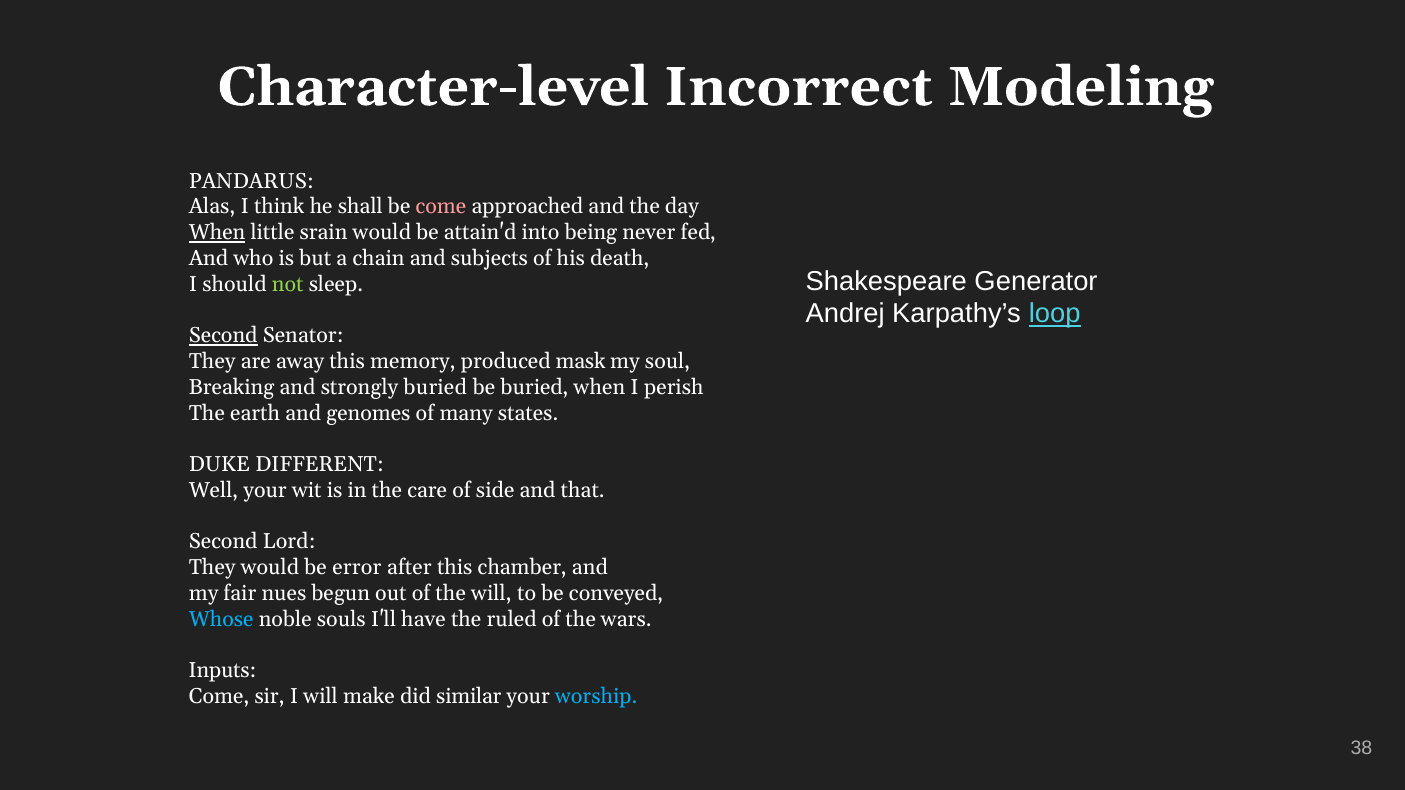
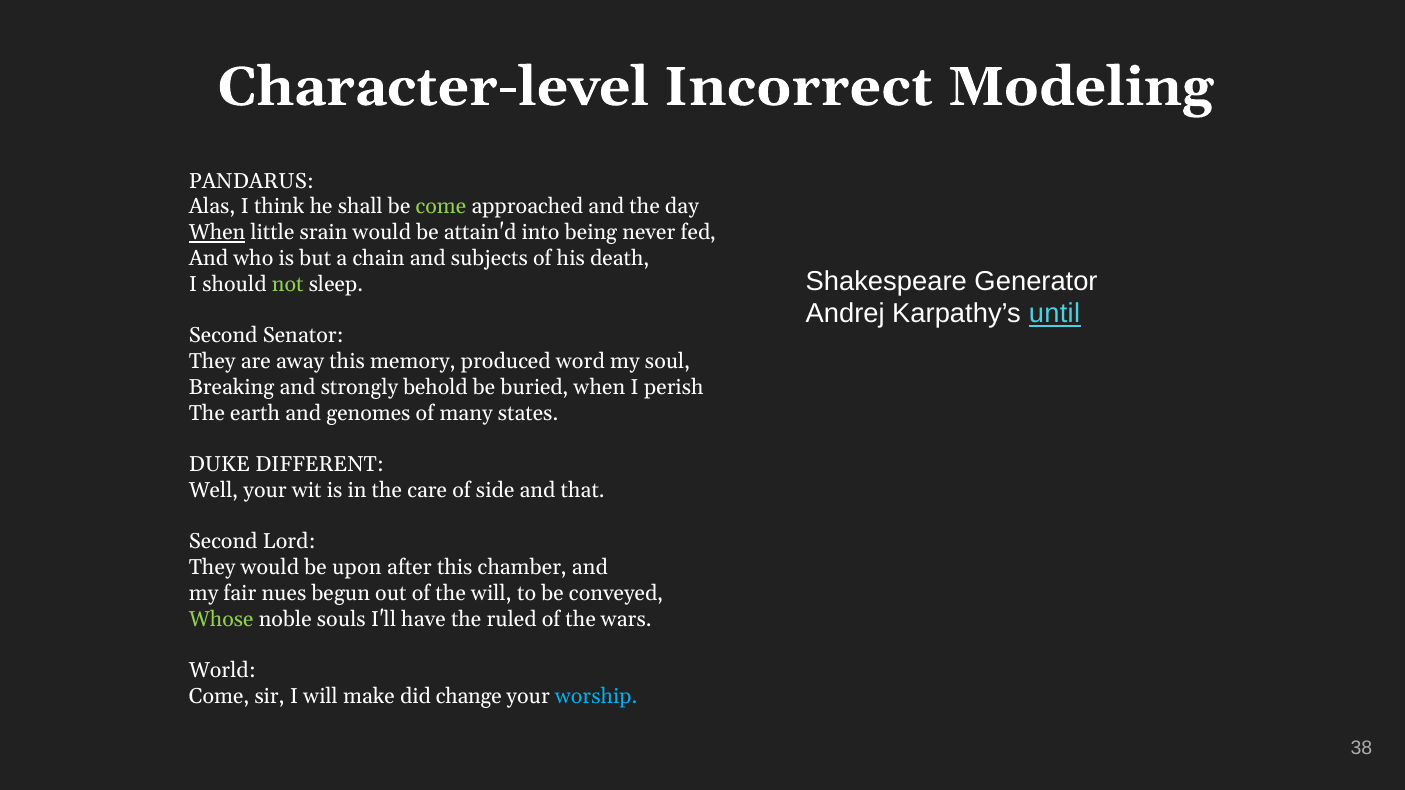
come colour: pink -> light green (441, 207)
loop: loop -> until (1055, 314)
Second underline: present -> none (223, 336)
mask: mask -> word (580, 362)
strongly buried: buried -> behold (435, 387)
error: error -> upon (357, 568)
Whose colour: light blue -> light green (221, 619)
Inputs: Inputs -> World (222, 671)
similar: similar -> change (469, 697)
